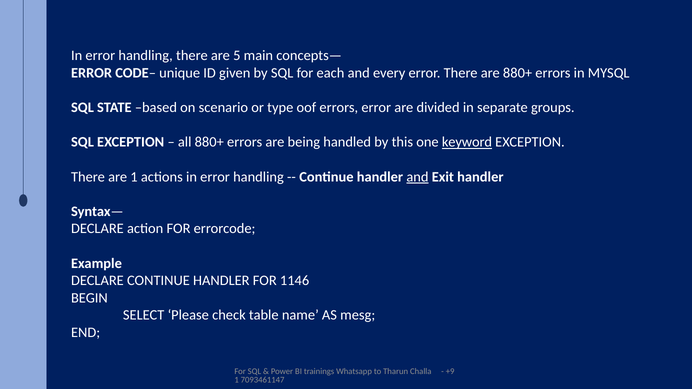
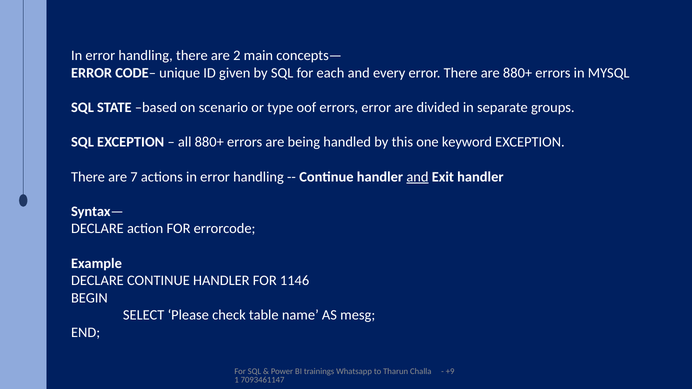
5: 5 -> 2 (237, 56)
keyword underline: present -> none (467, 142)
are 1: 1 -> 7 (134, 177)
